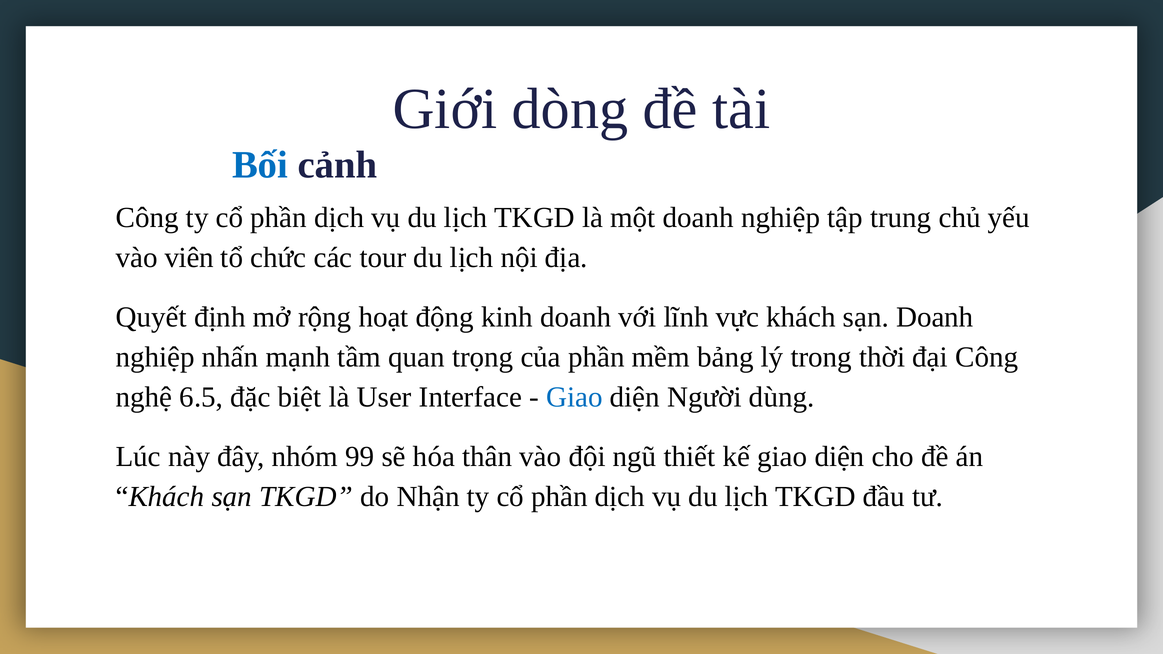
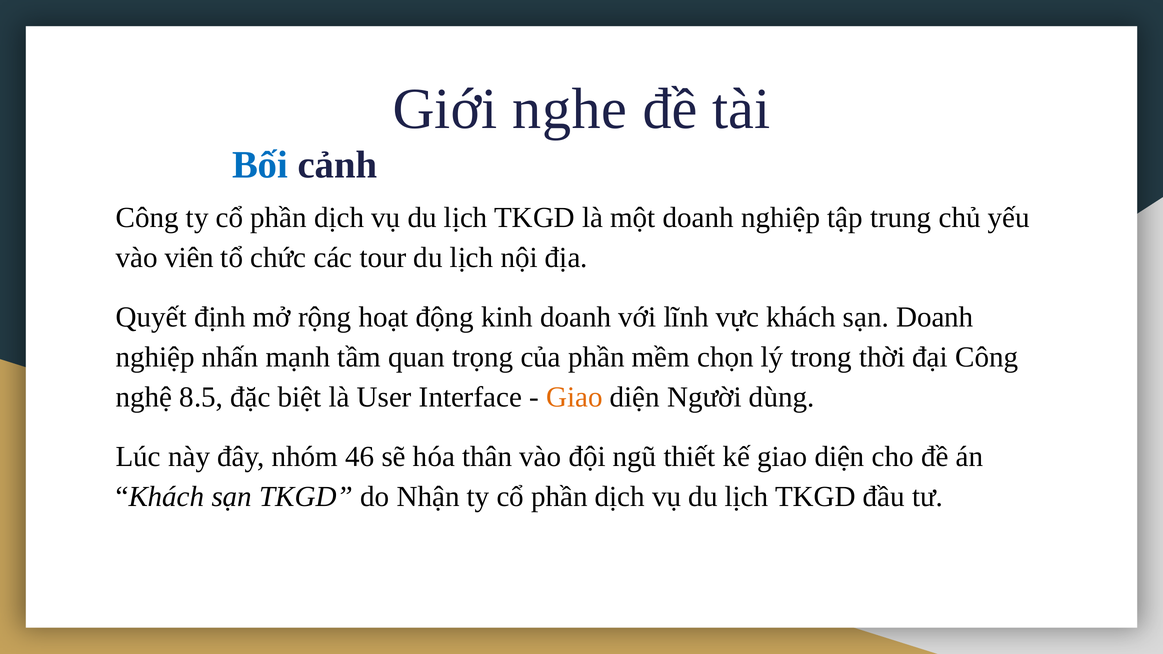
dòng: dòng -> nghe (570, 109)
bảng: bảng -> chọn (725, 357)
6.5: 6.5 -> 8.5 (201, 397)
Giao colour: blue -> orange (574, 397)
99: 99 -> 46 (360, 457)
